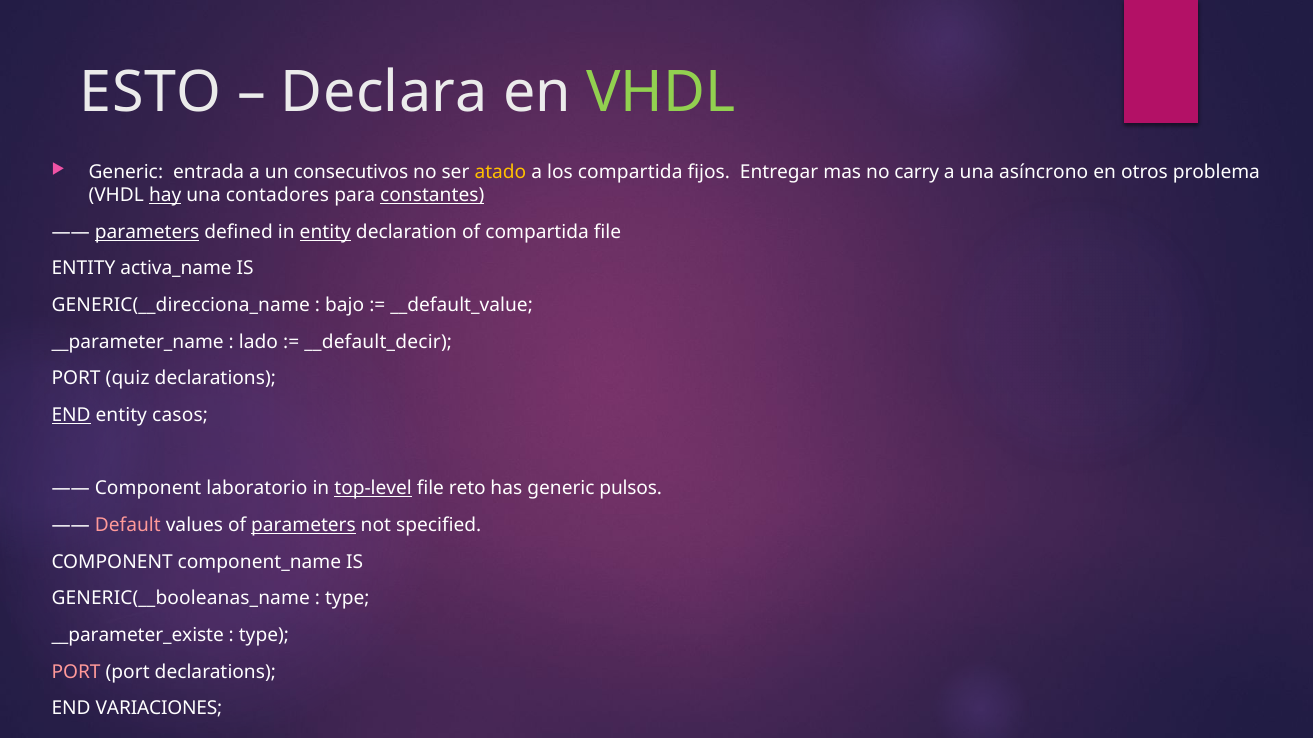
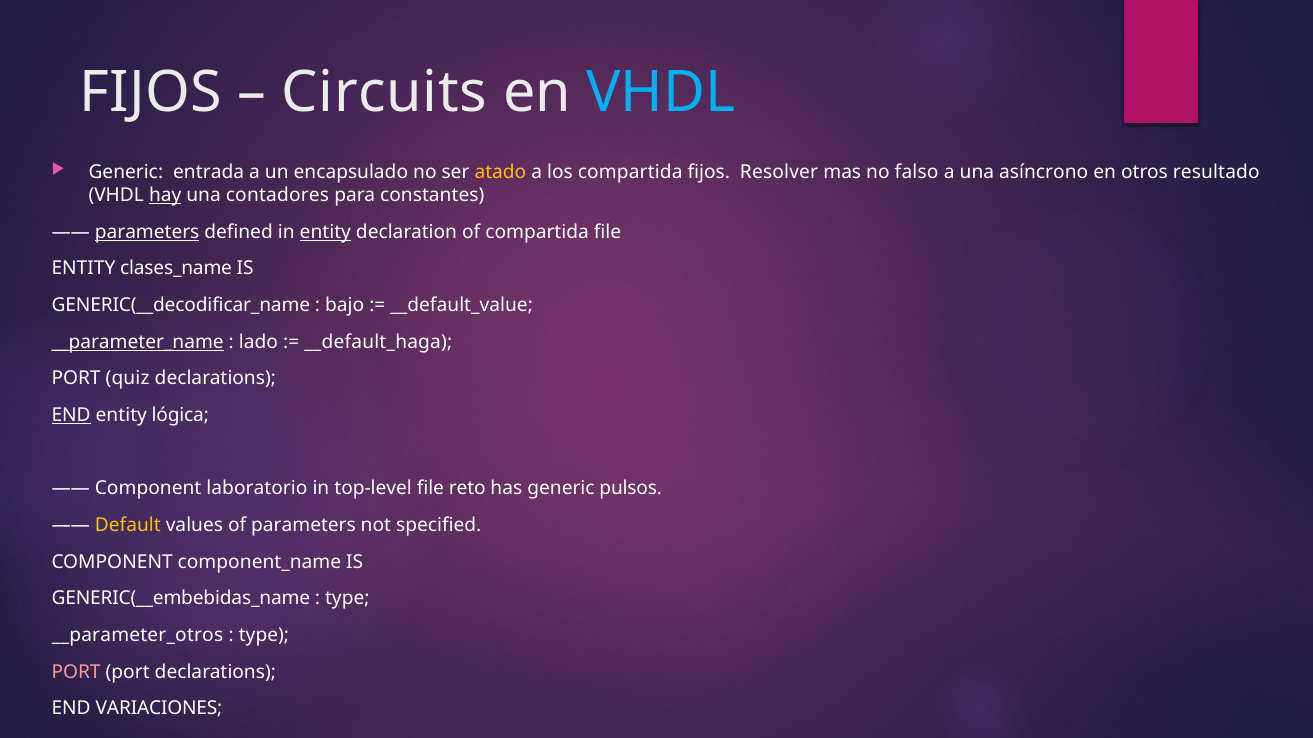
ESTO: ESTO -> FIJOS (151, 92)
Declara: Declara -> Circuits (384, 92)
VHDL colour: light green -> light blue (661, 92)
consecutivos: consecutivos -> encapsulado (351, 172)
Entregar: Entregar -> Resolver (779, 172)
carry: carry -> falso (917, 172)
problema: problema -> resultado (1216, 172)
constantes underline: present -> none (432, 195)
activa_name: activa_name -> clases_name (176, 269)
GENERIC(__direcciona_name: GENERIC(__direcciona_name -> GENERIC(__decodificar_name (181, 305)
__parameter_name underline: none -> present (138, 342)
__default_decir: __default_decir -> __default_haga (378, 342)
casos: casos -> lógica (180, 415)
top-level underline: present -> none (373, 489)
Default colour: pink -> yellow (128, 526)
parameters underline: present -> none (304, 526)
GENERIC(__booleanas_name: GENERIC(__booleanas_name -> GENERIC(__embebidas_name (181, 599)
__parameter_existe: __parameter_existe -> __parameter_otros (138, 636)
